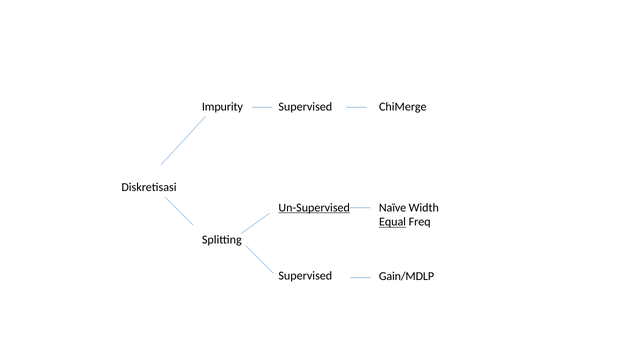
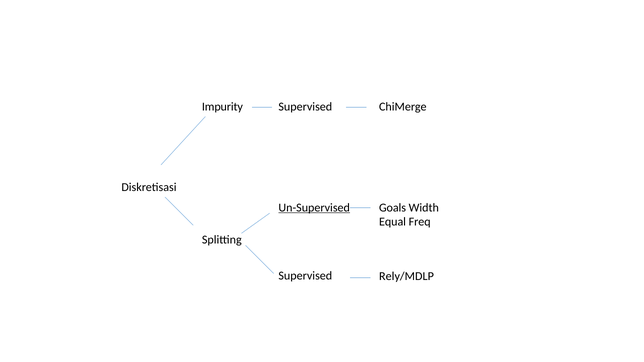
Naïve: Naïve -> Goals (393, 208)
Equal underline: present -> none (393, 222)
Gain/MDLP: Gain/MDLP -> Rely/MDLP (406, 277)
